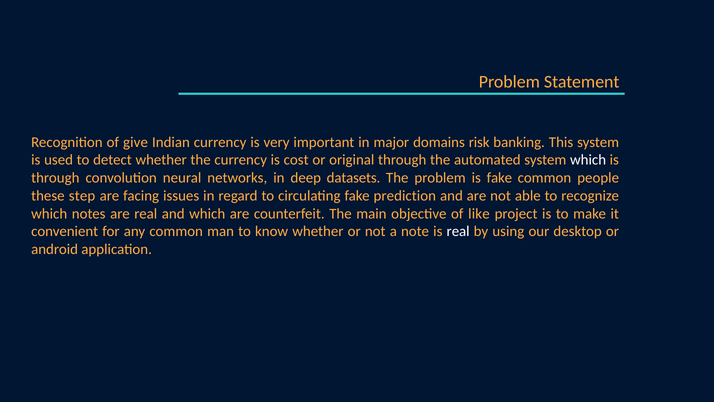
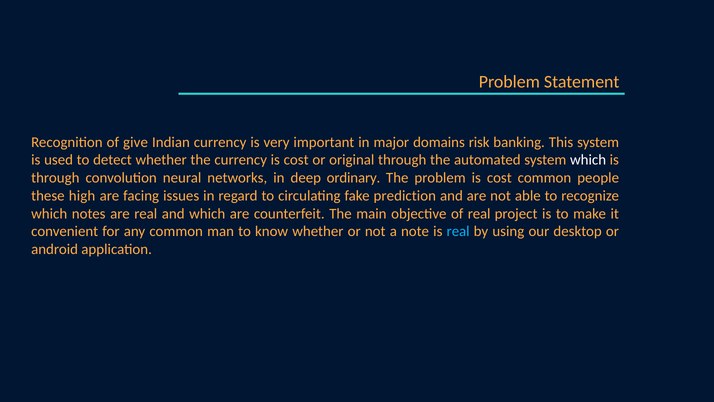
datasets: datasets -> ordinary (354, 178)
problem is fake: fake -> cost (499, 178)
step: step -> high (82, 196)
of like: like -> real (479, 213)
real colour: white -> light blue (458, 231)
